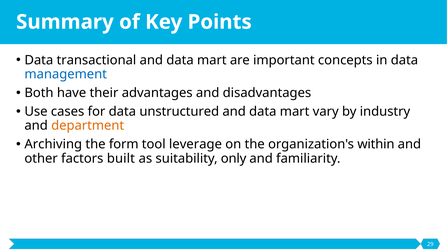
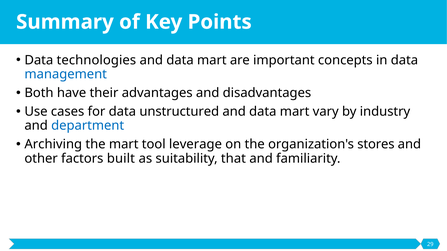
transactional: transactional -> technologies (96, 60)
department colour: orange -> blue (88, 126)
the form: form -> mart (124, 145)
within: within -> stores (376, 145)
only: only -> that (233, 159)
